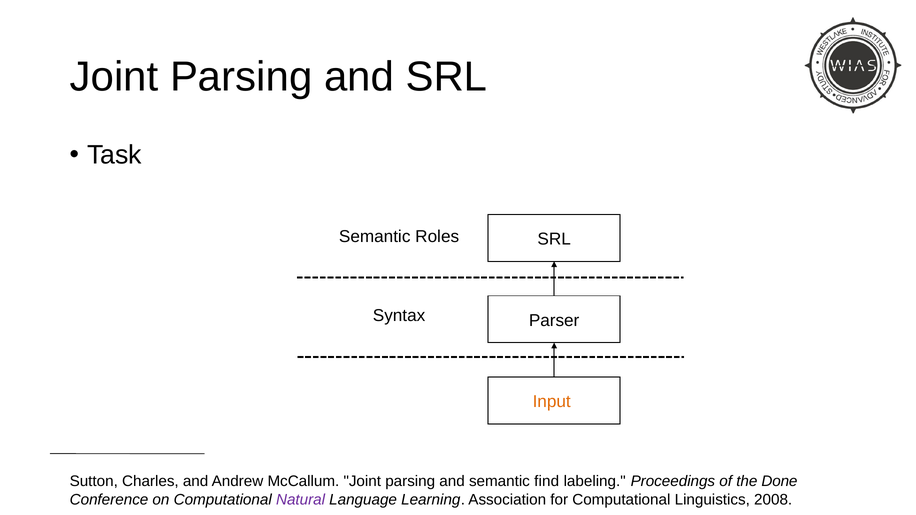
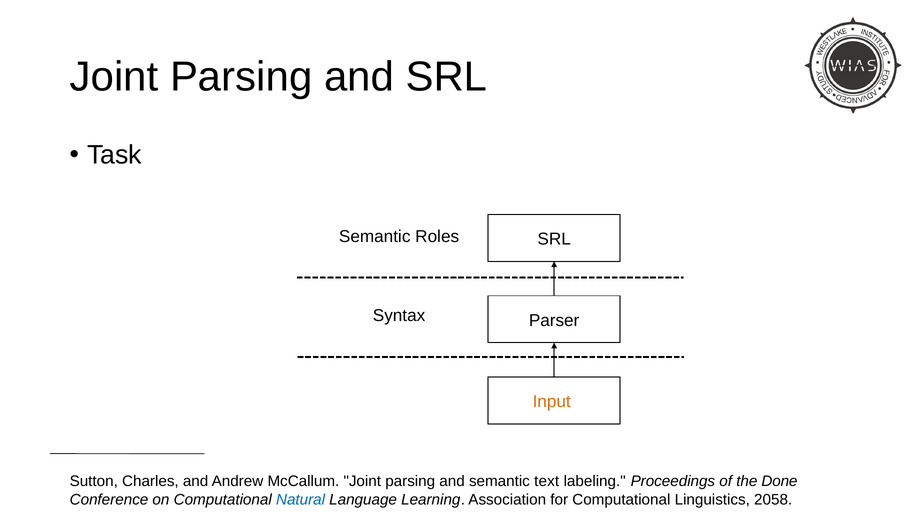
find: find -> text (547, 482)
Natural colour: purple -> blue (301, 500)
2008: 2008 -> 2058 (773, 500)
